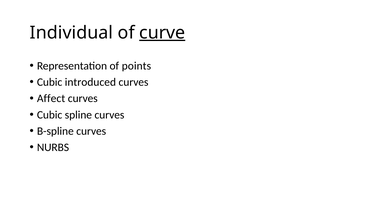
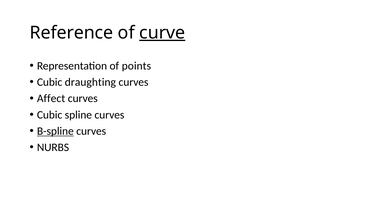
Individual: Individual -> Reference (71, 33)
introduced: introduced -> draughting (90, 82)
B-spline underline: none -> present (55, 131)
